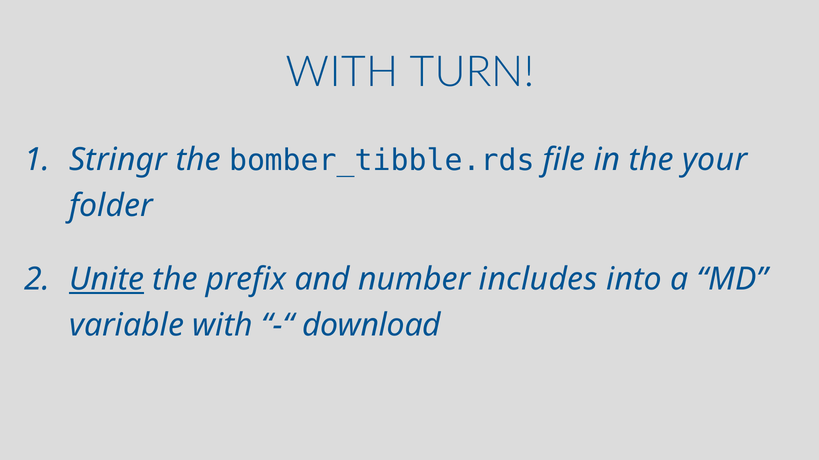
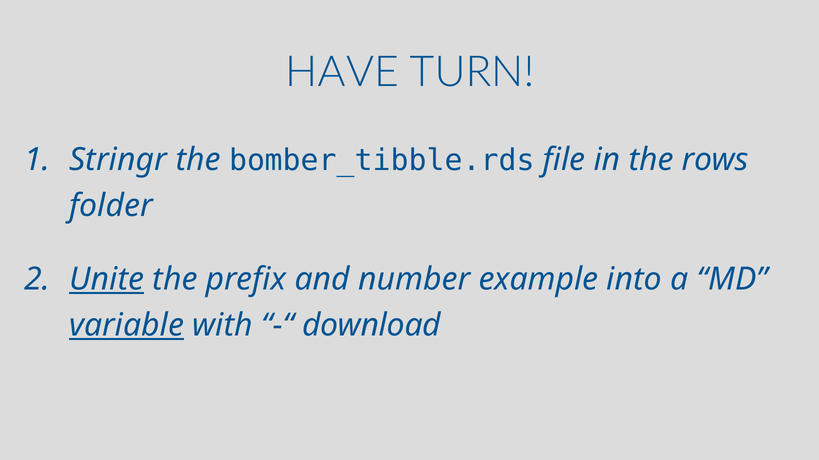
WITH: WITH -> HAVE (342, 73)
your: your -> rows (715, 160)
includes: includes -> example (538, 280)
variable underline: none -> present (127, 326)
